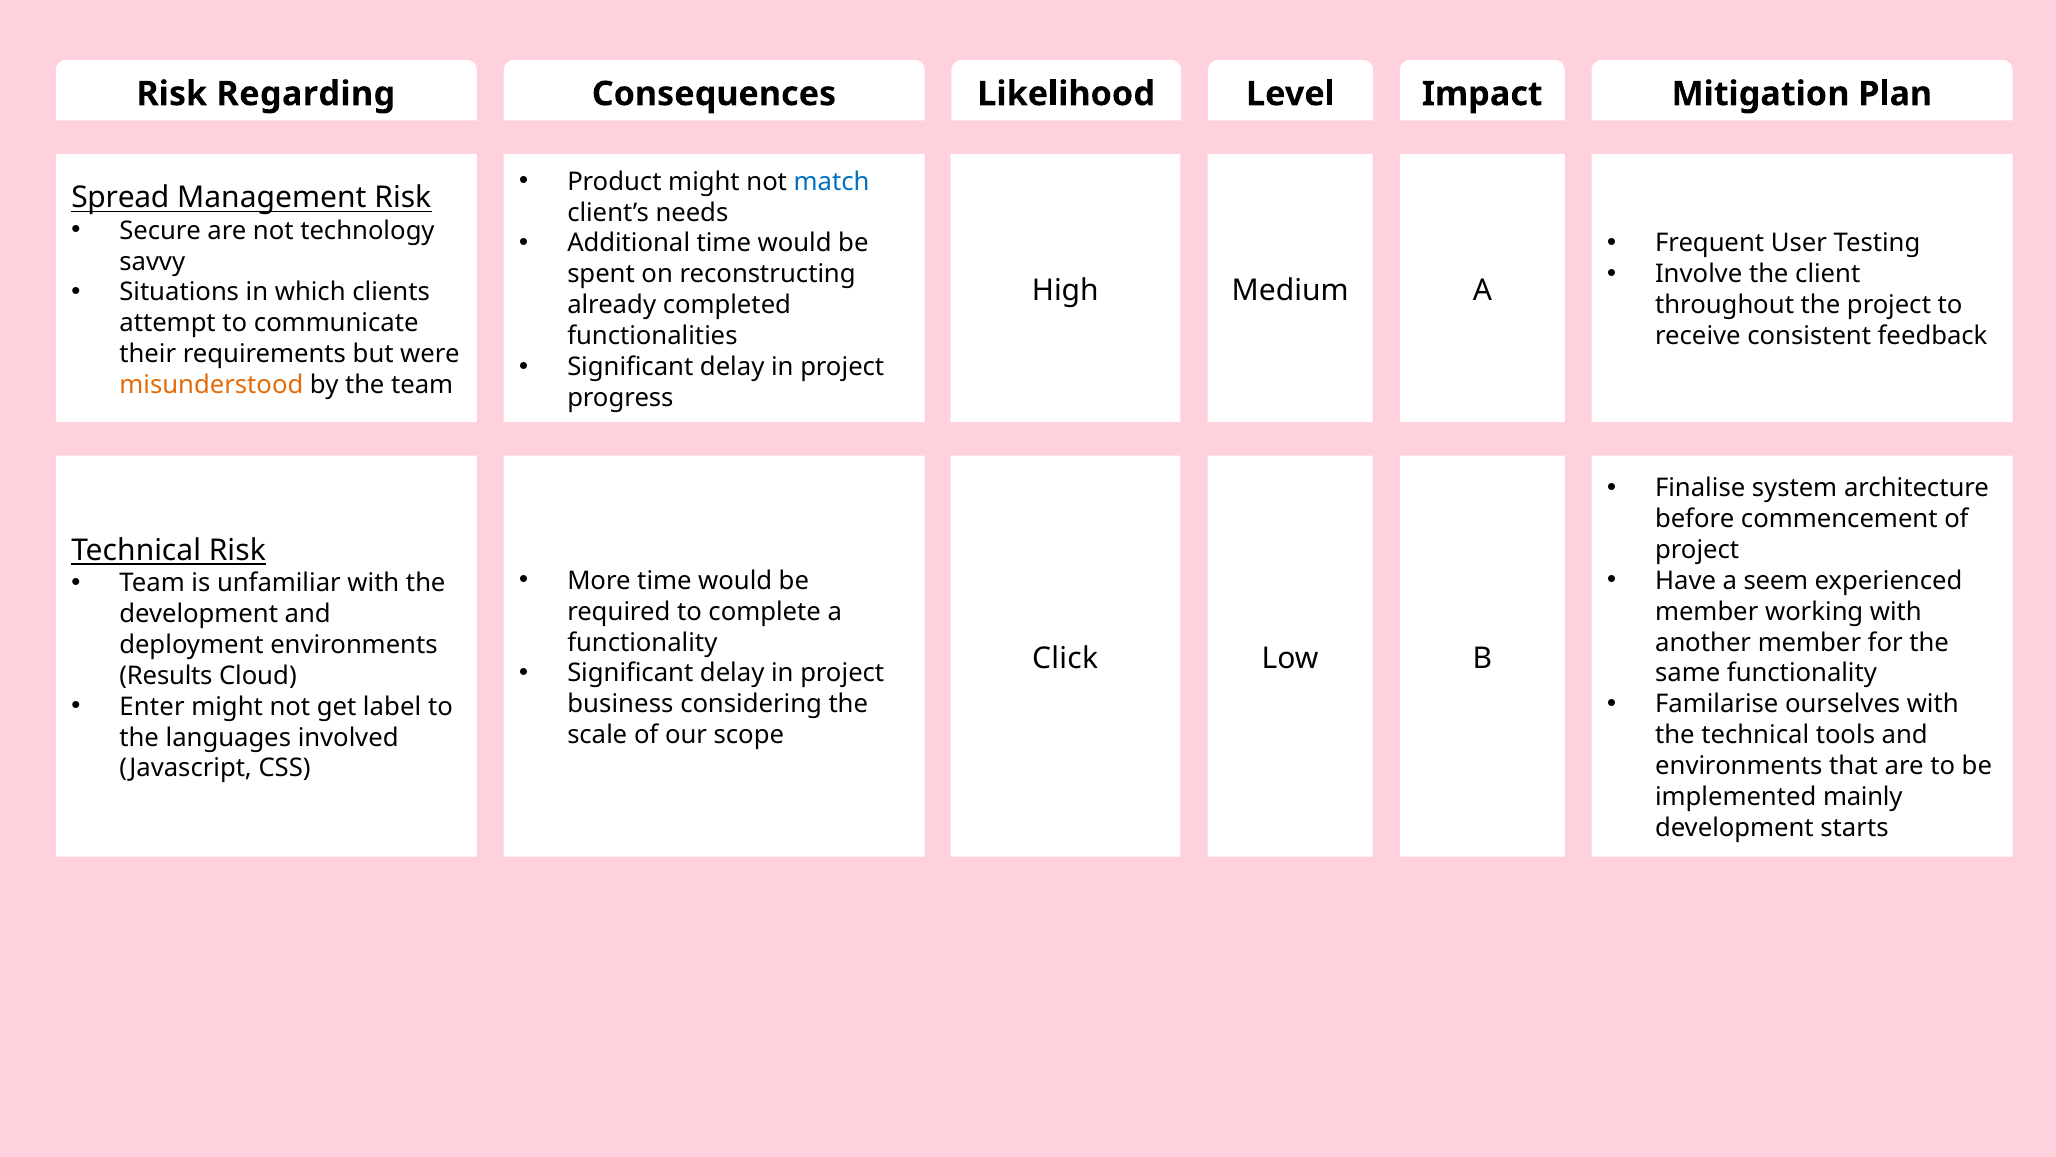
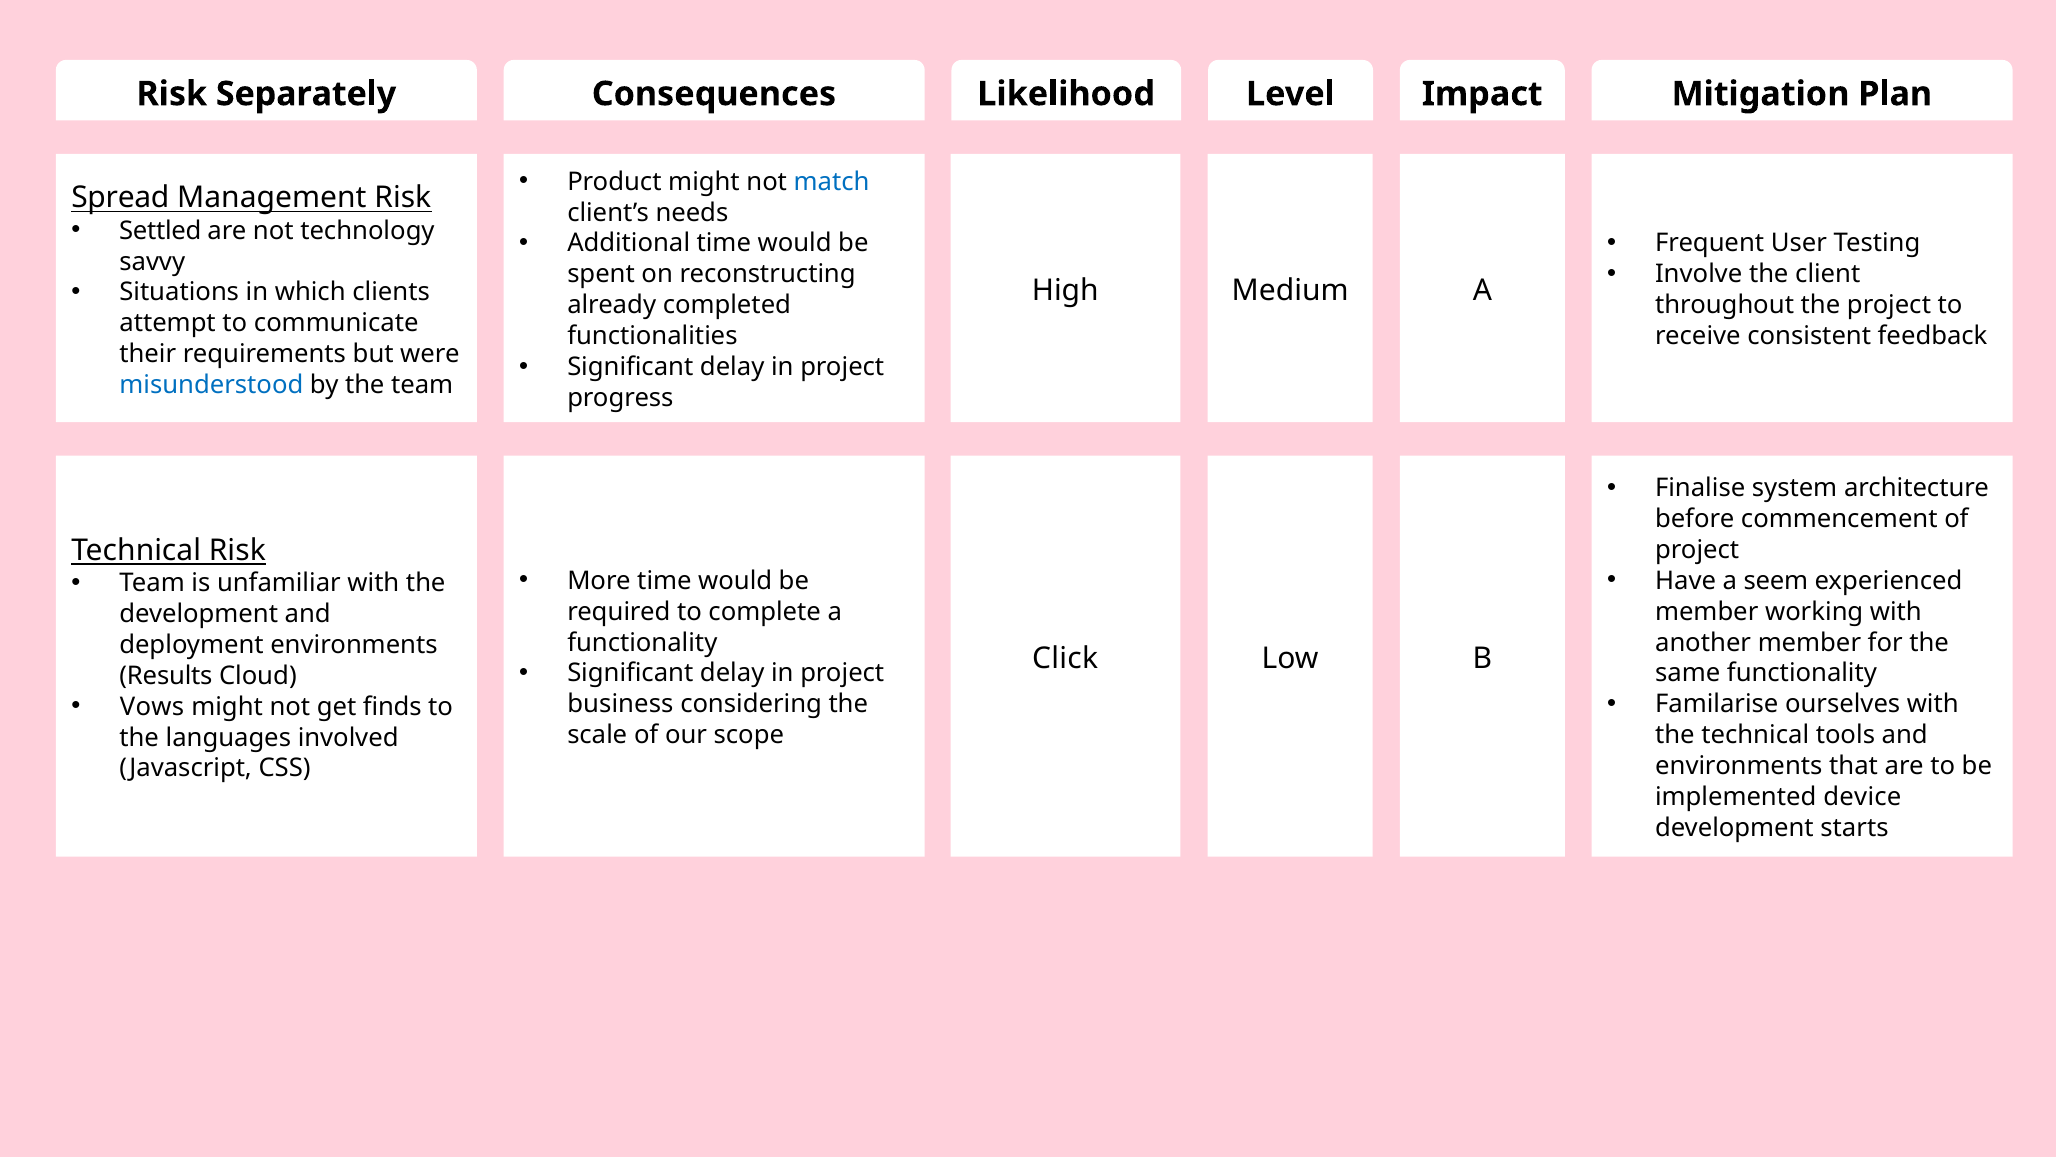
Regarding: Regarding -> Separately (306, 94)
Secure: Secure -> Settled (160, 231)
misunderstood colour: orange -> blue (211, 385)
Enter: Enter -> Vows (152, 706)
label: label -> finds (392, 706)
mainly: mainly -> device (1862, 796)
